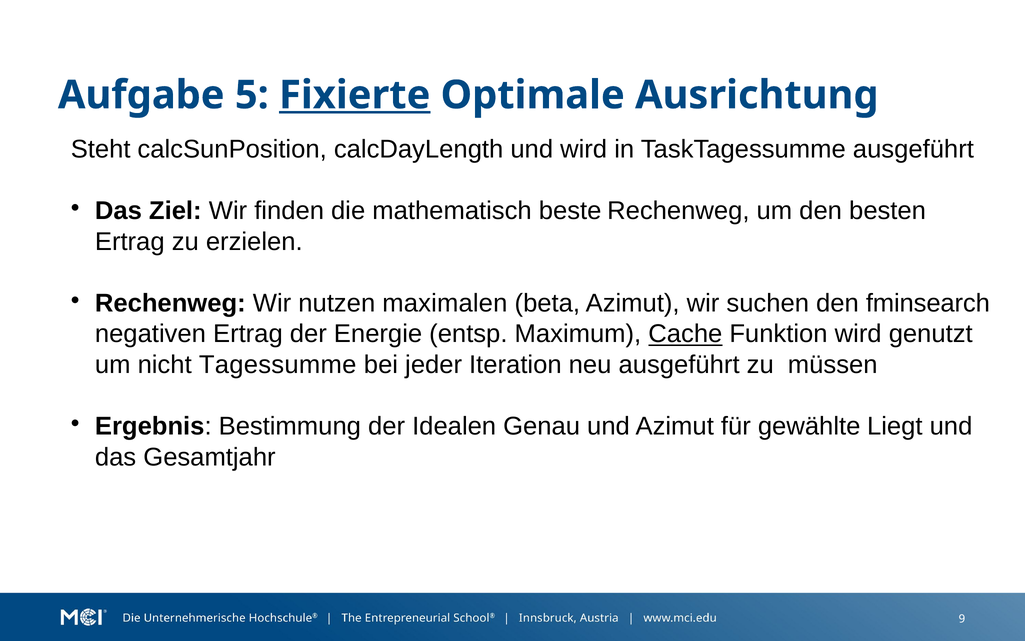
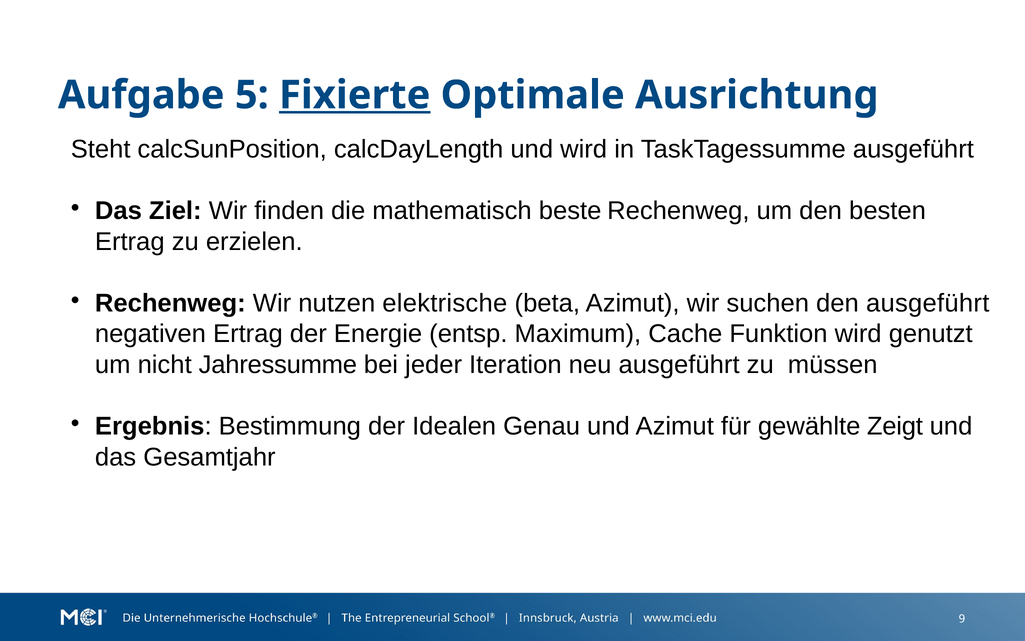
maximalen: maximalen -> elektrische (445, 303)
den fminsearch: fminsearch -> ausgeführt (928, 303)
Cache underline: present -> none (685, 334)
Tagessumme: Tagessumme -> Jahressumme (278, 365)
Liegt: Liegt -> Zeigt (895, 426)
